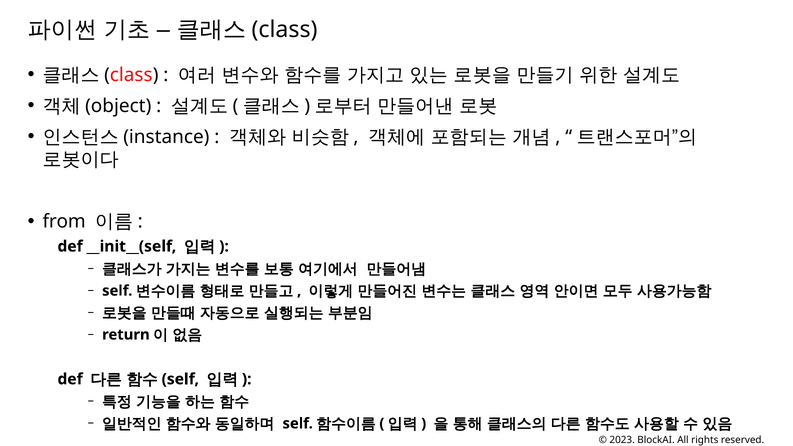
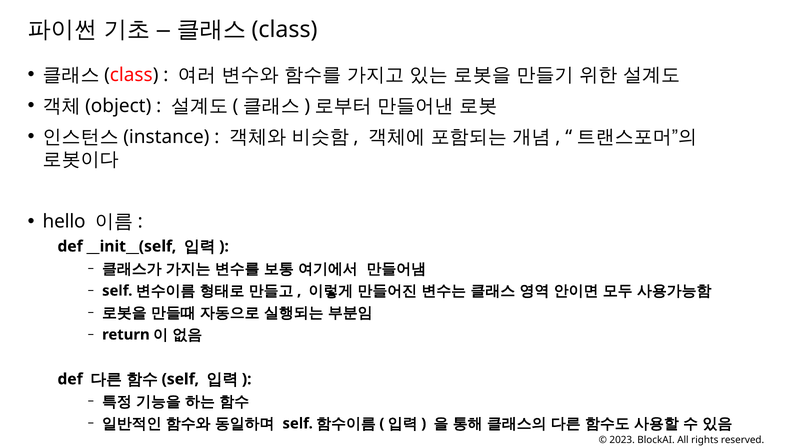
from: from -> hello (64, 222)
